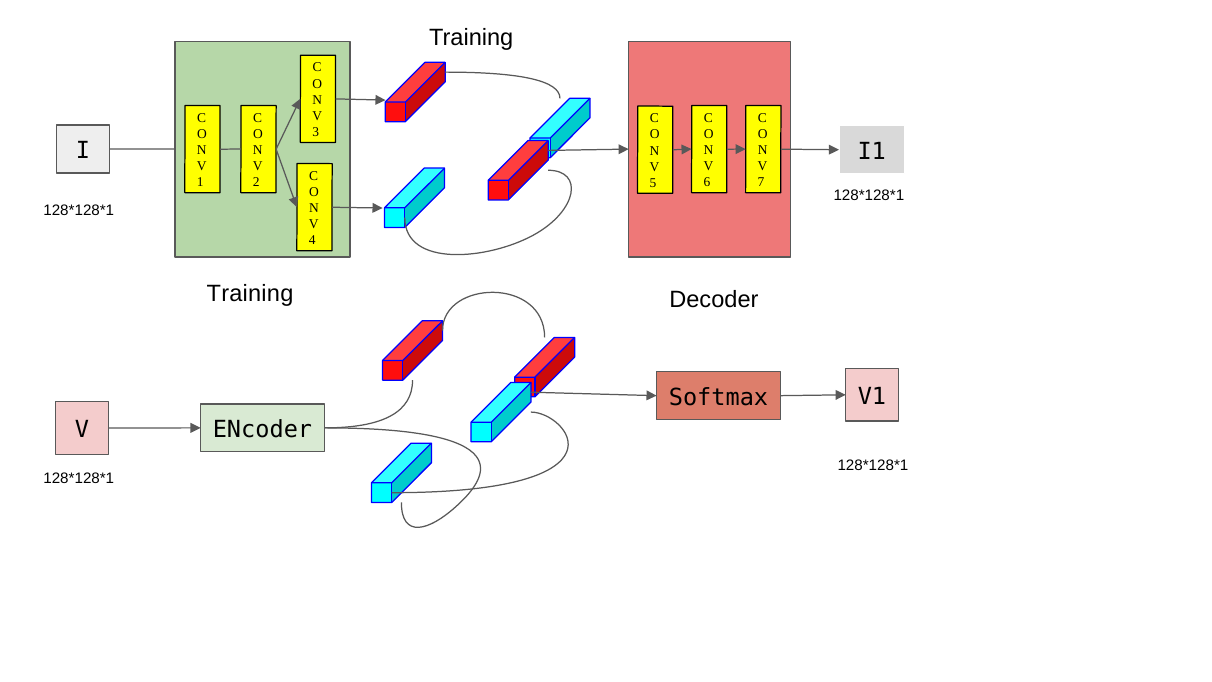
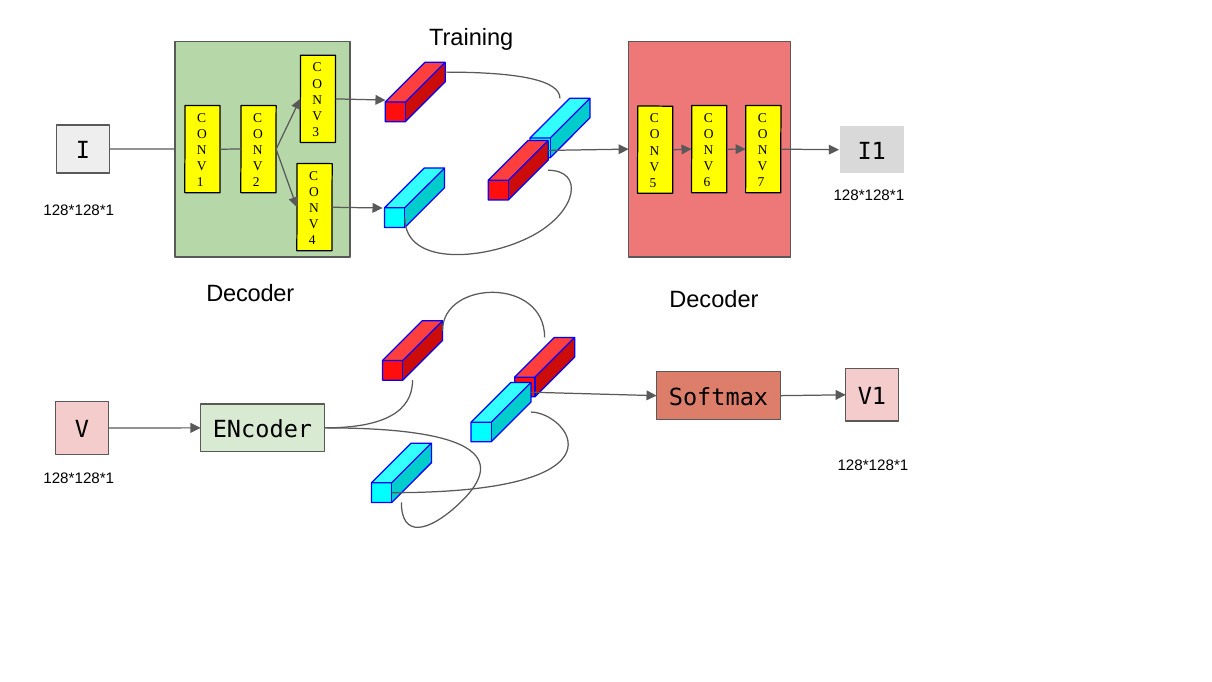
Training: Training -> Decoder (250, 294)
